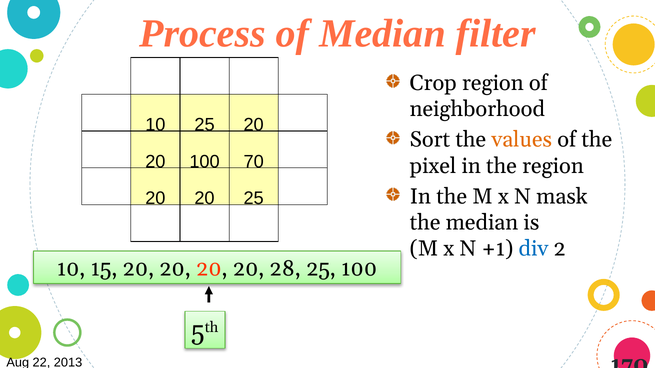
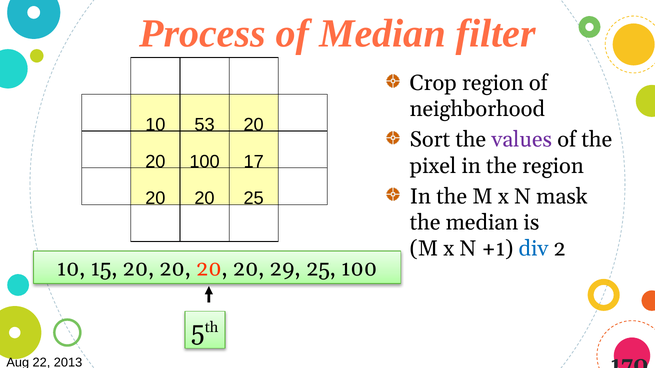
10 25: 25 -> 53 (205, 125)
values colour: orange -> purple (522, 140)
70: 70 -> 17 (254, 162)
28: 28 -> 29 (285, 269)
